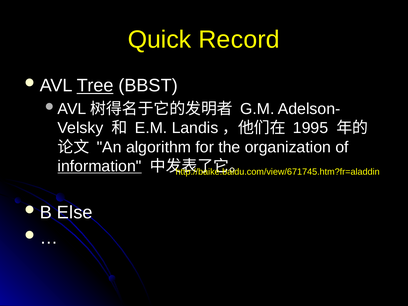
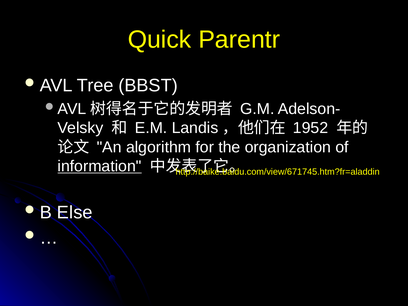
Record: Record -> Parentr (239, 40)
Tree underline: present -> none (95, 86)
1995: 1995 -> 1952 (311, 128)
